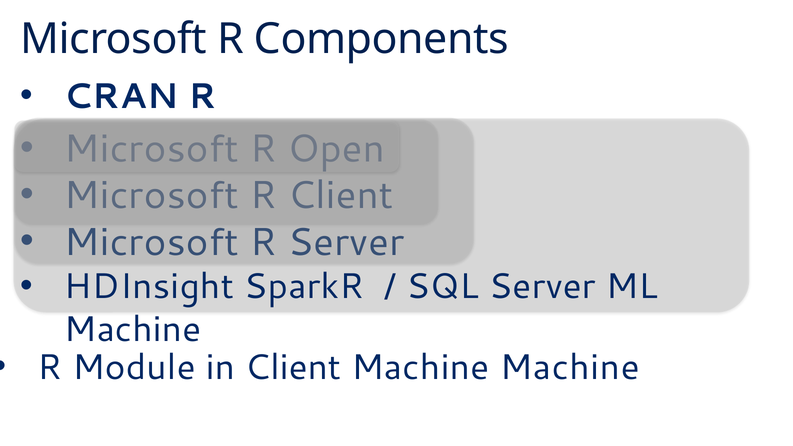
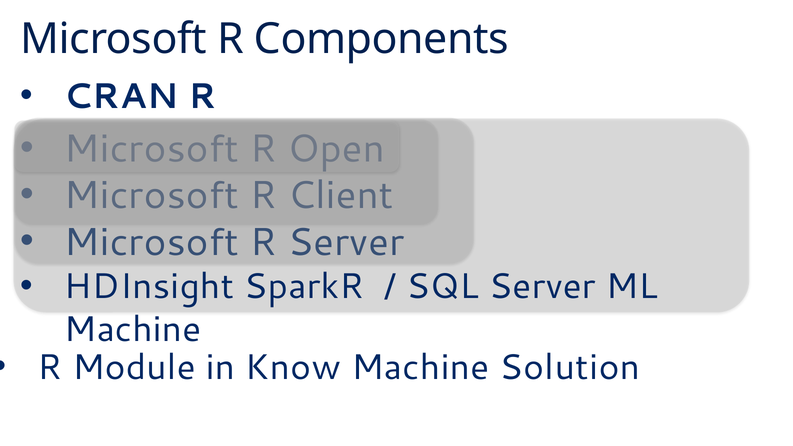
in Client: Client -> Know (293, 368)
Machine Machine: Machine -> Solution (570, 368)
